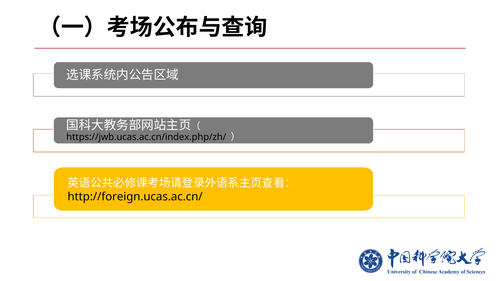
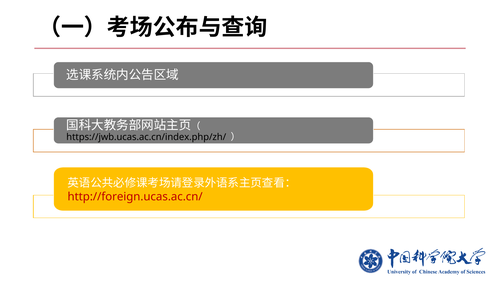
http://foreign.ucas.ac.cn/ colour: black -> red (135, 197)
